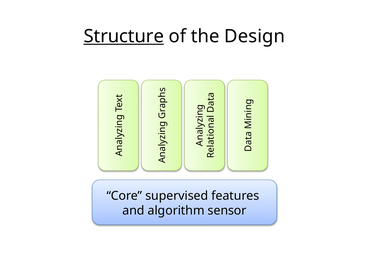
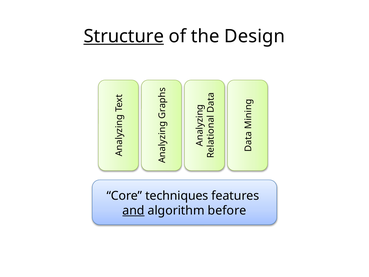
supervised: supervised -> techniques (177, 196)
and underline: none -> present (133, 210)
sensor: sensor -> before (227, 210)
